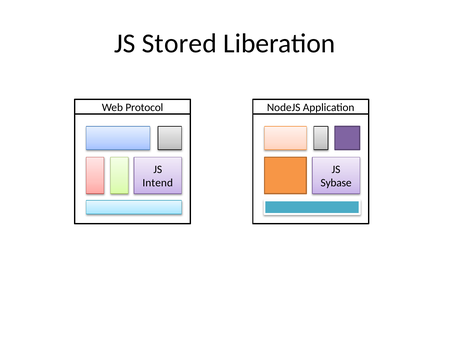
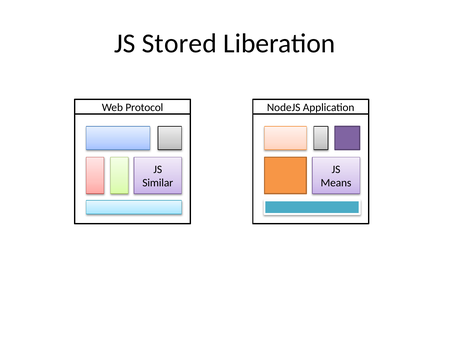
Intend: Intend -> Similar (158, 183)
Sybase: Sybase -> Means (336, 183)
